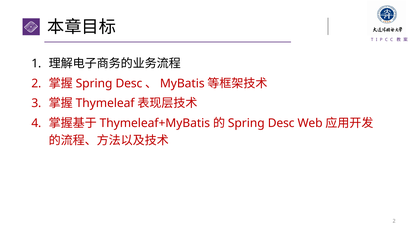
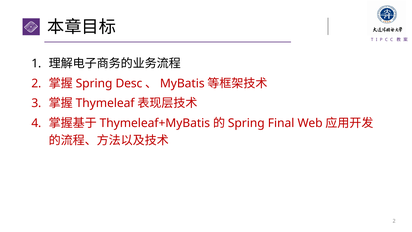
Desc: Desc -> Final (281, 123)
